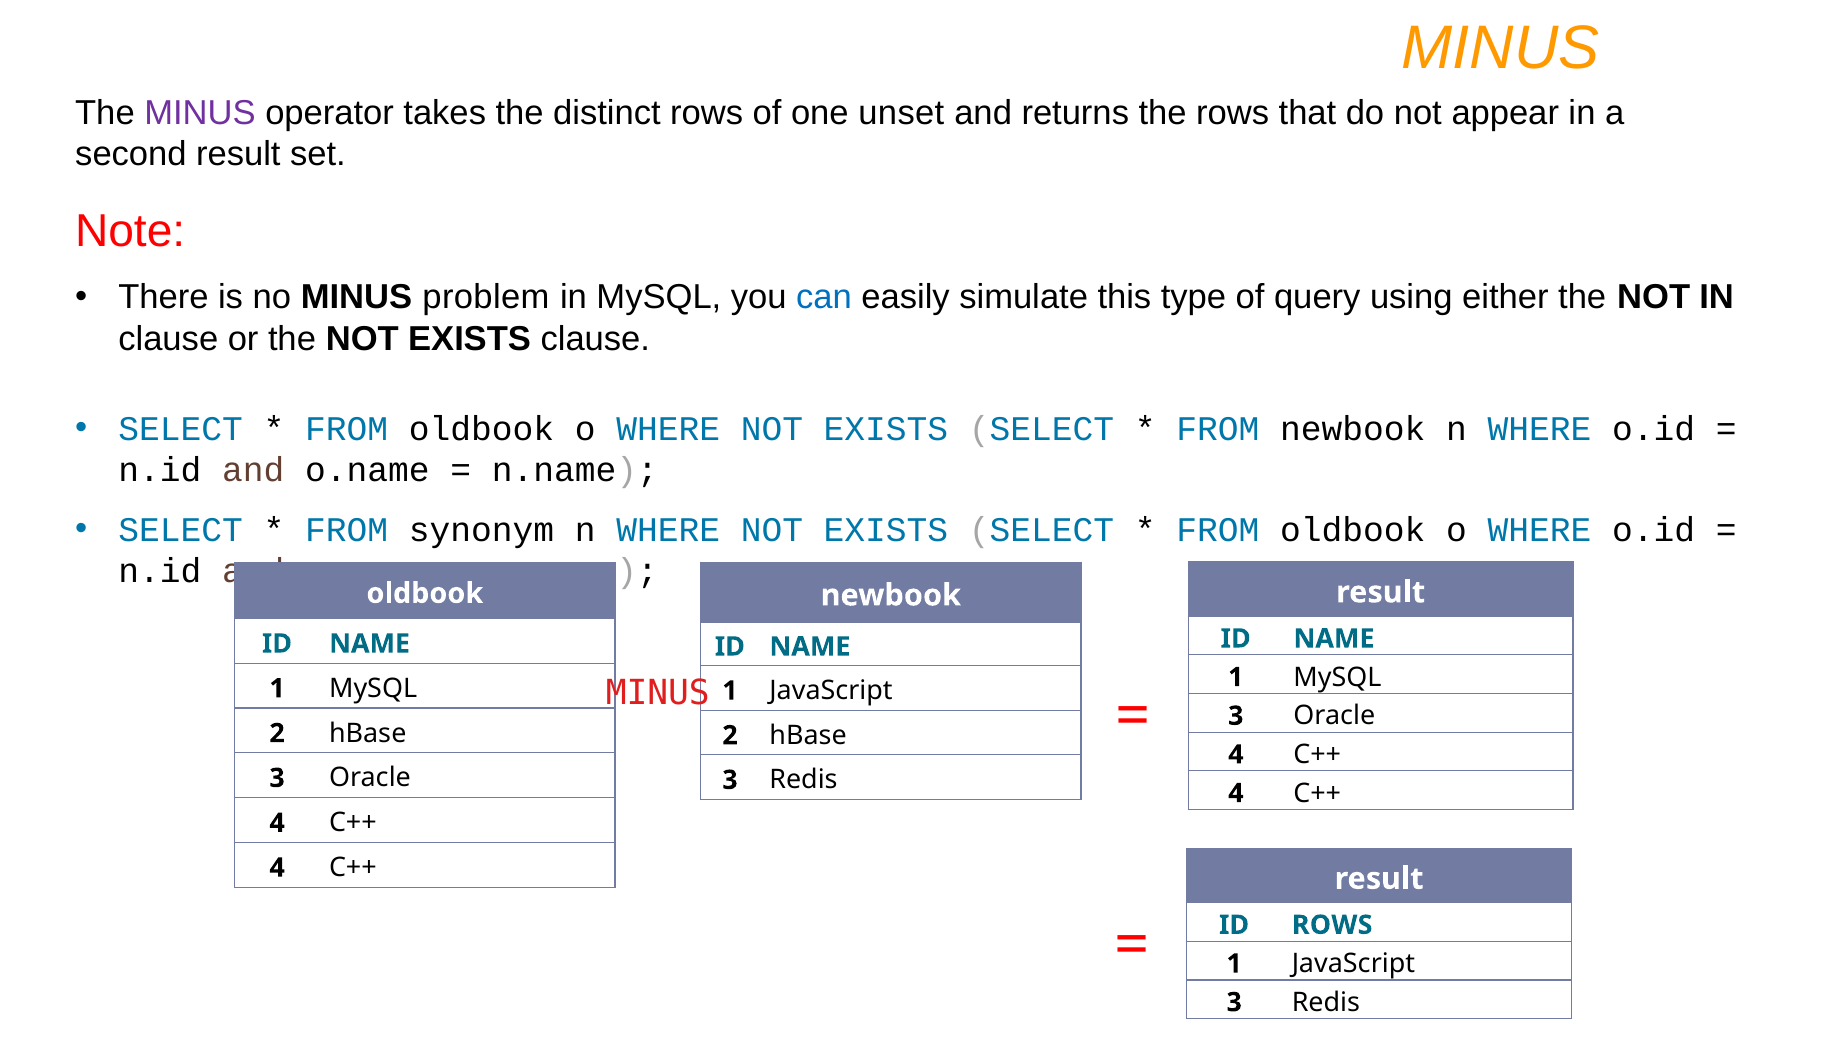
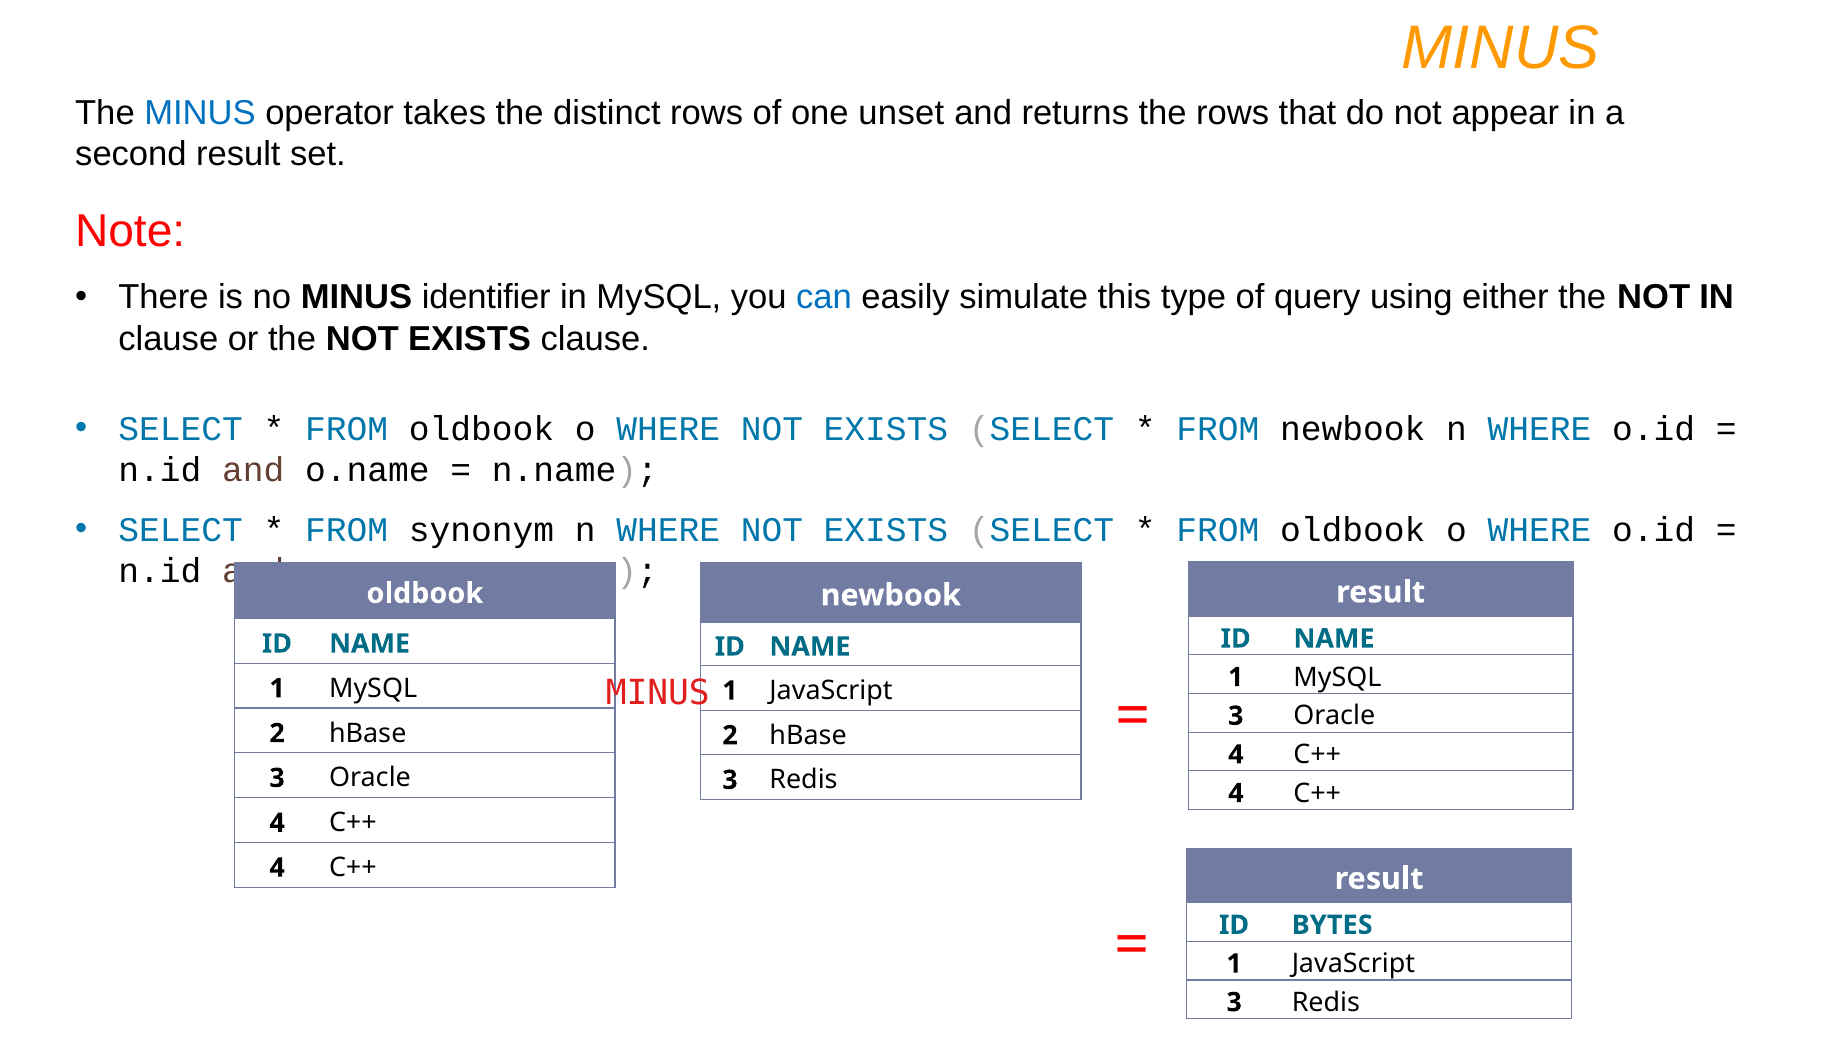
MINUS colour: purple -> blue (200, 113)
problem: problem -> identifier (486, 298)
ID ROWS: ROWS -> BYTES (1332, 925)
